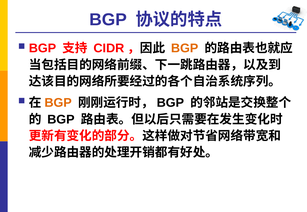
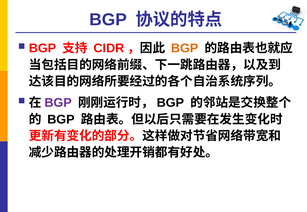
BGP colour: orange -> purple (58, 103)
